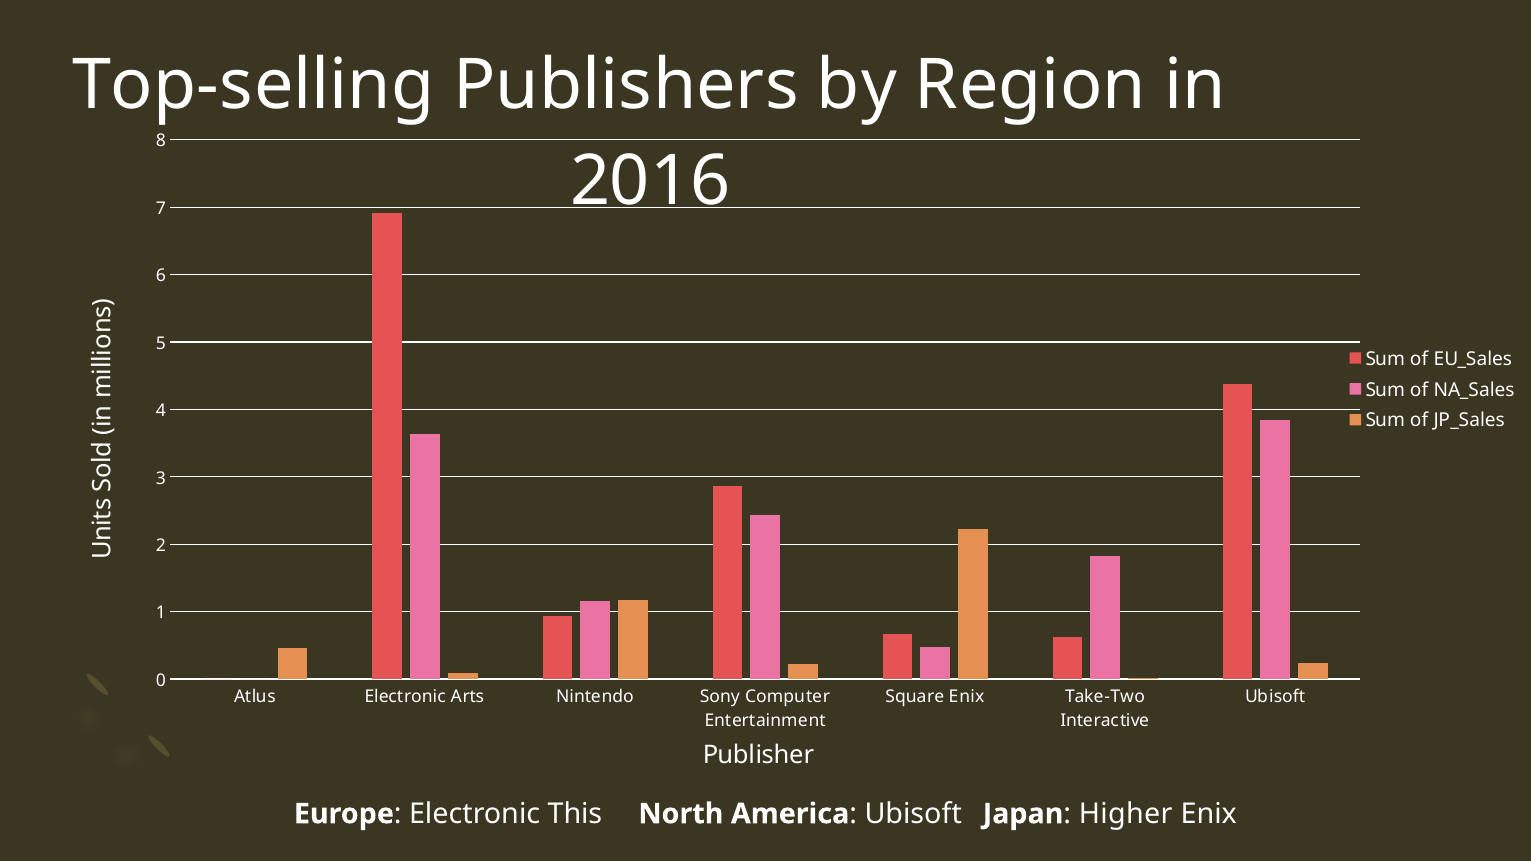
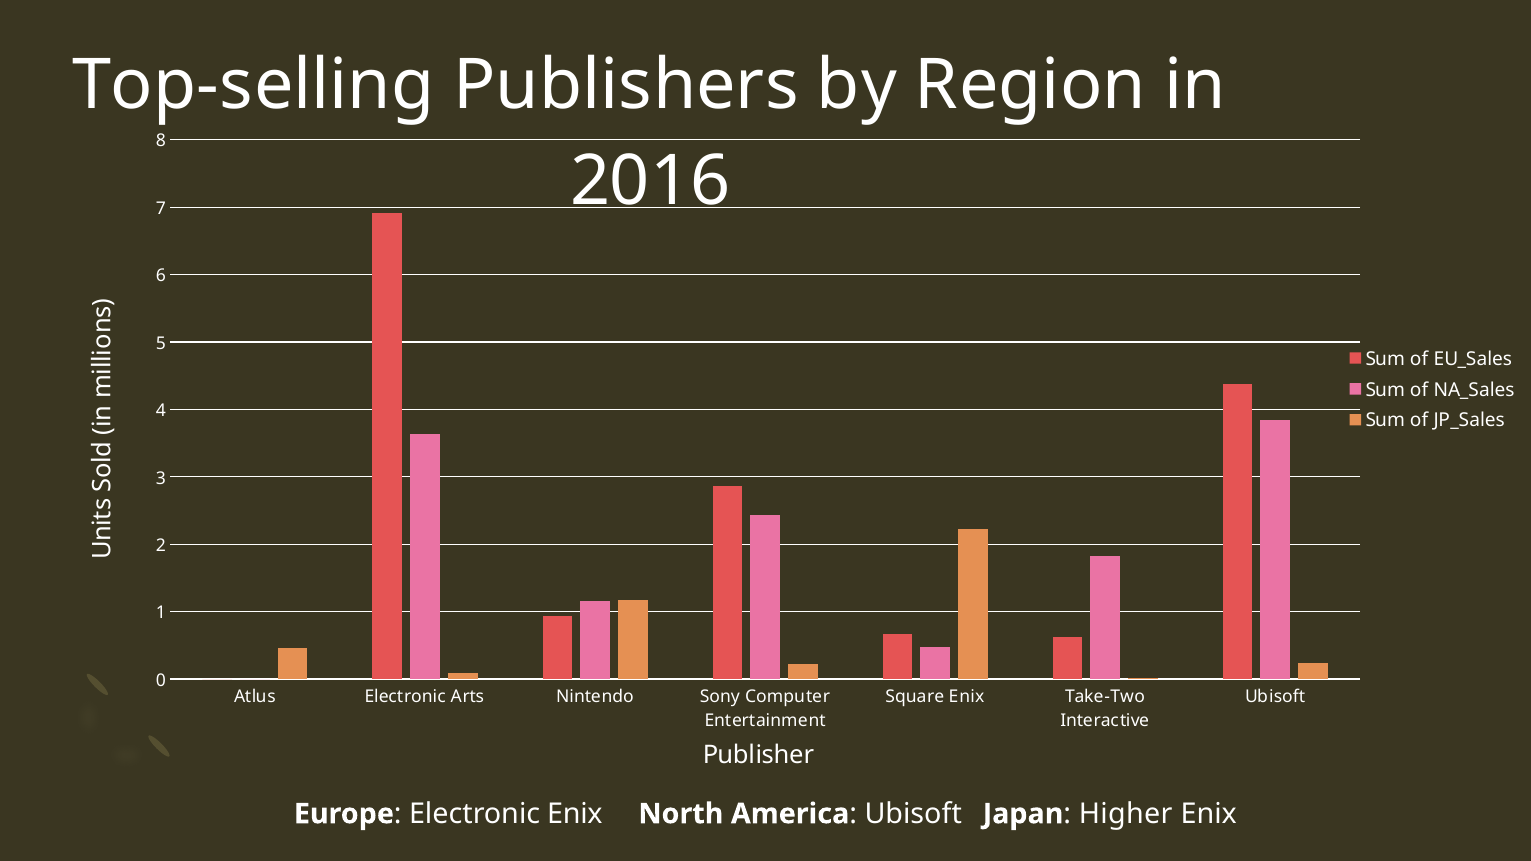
Electronic This: This -> Enix (575, 814)
